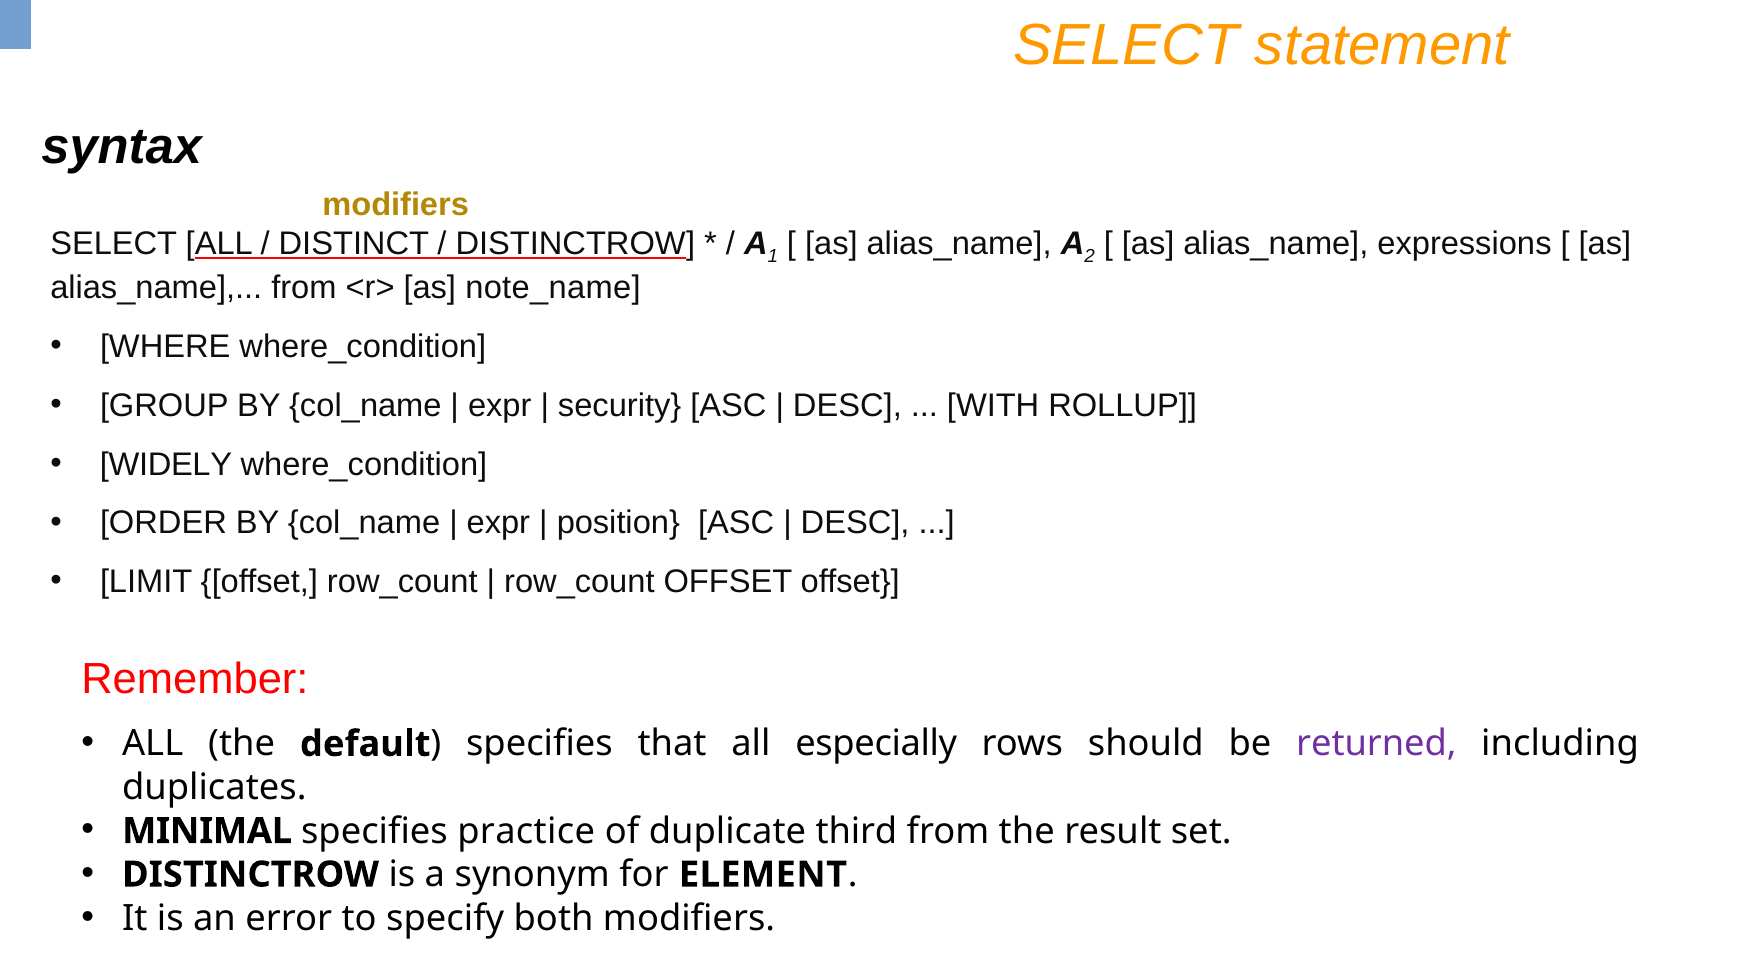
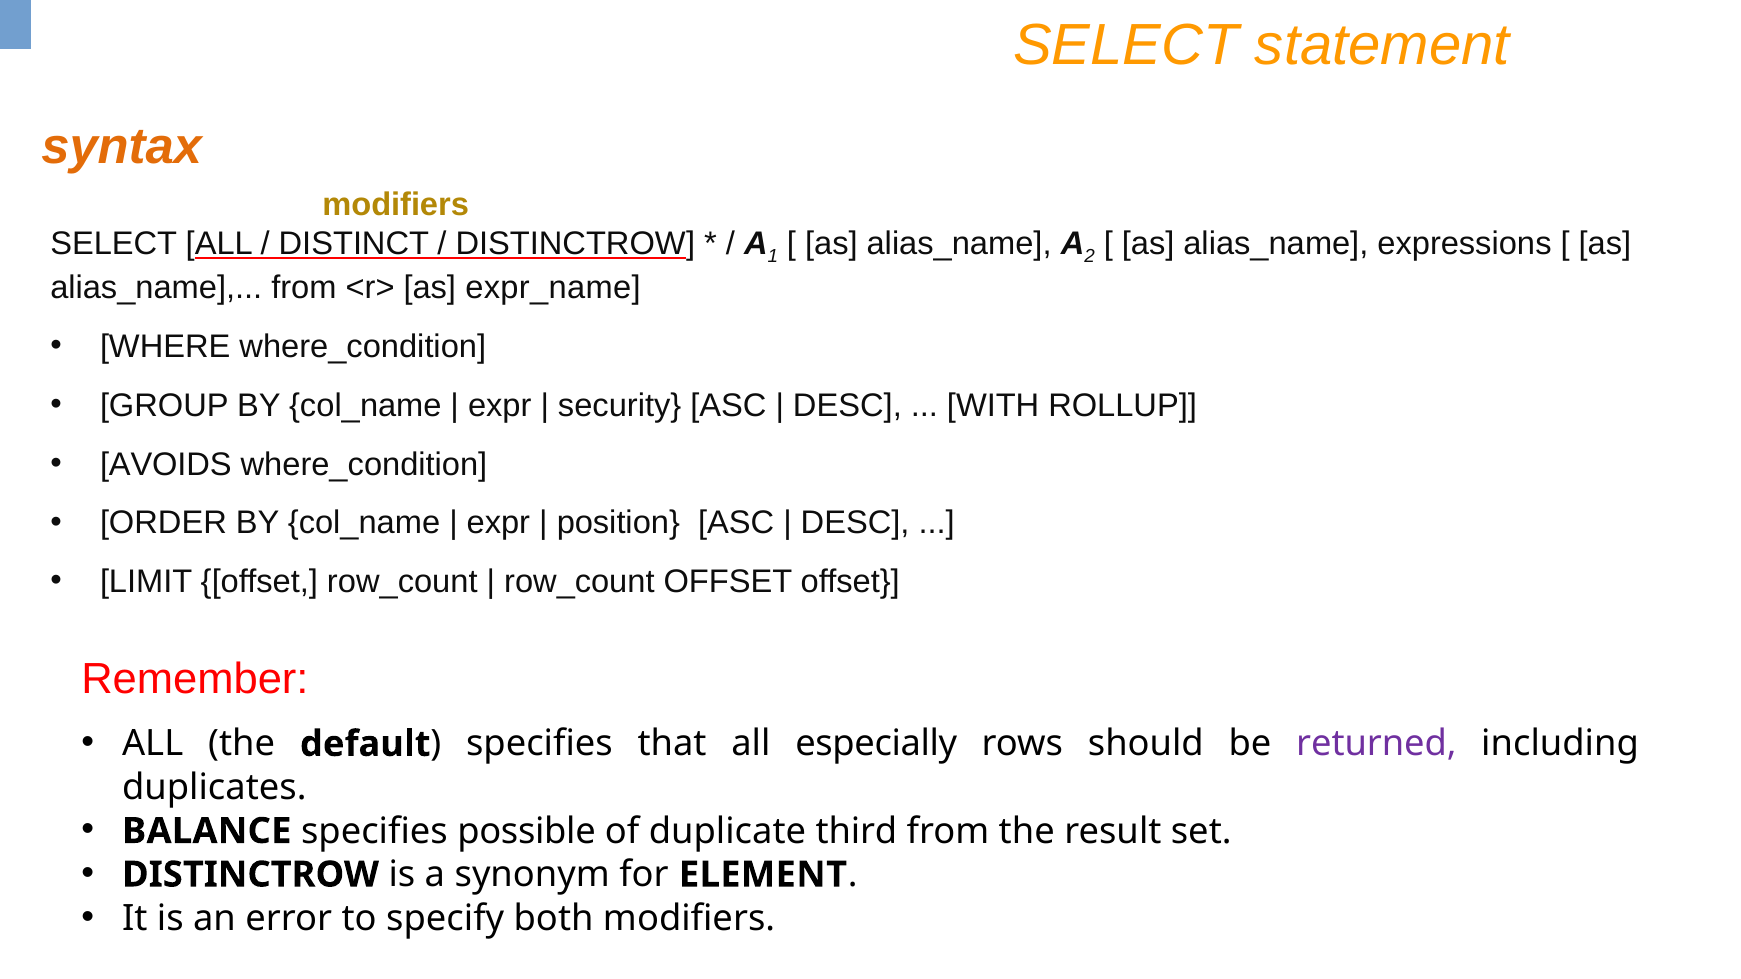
syntax colour: black -> orange (122, 147)
note_name: note_name -> expr_name (553, 288)
WIDELY: WIDELY -> AVOIDS (166, 465)
MINIMAL: MINIMAL -> BALANCE (207, 831)
practice: practice -> possible (527, 831)
